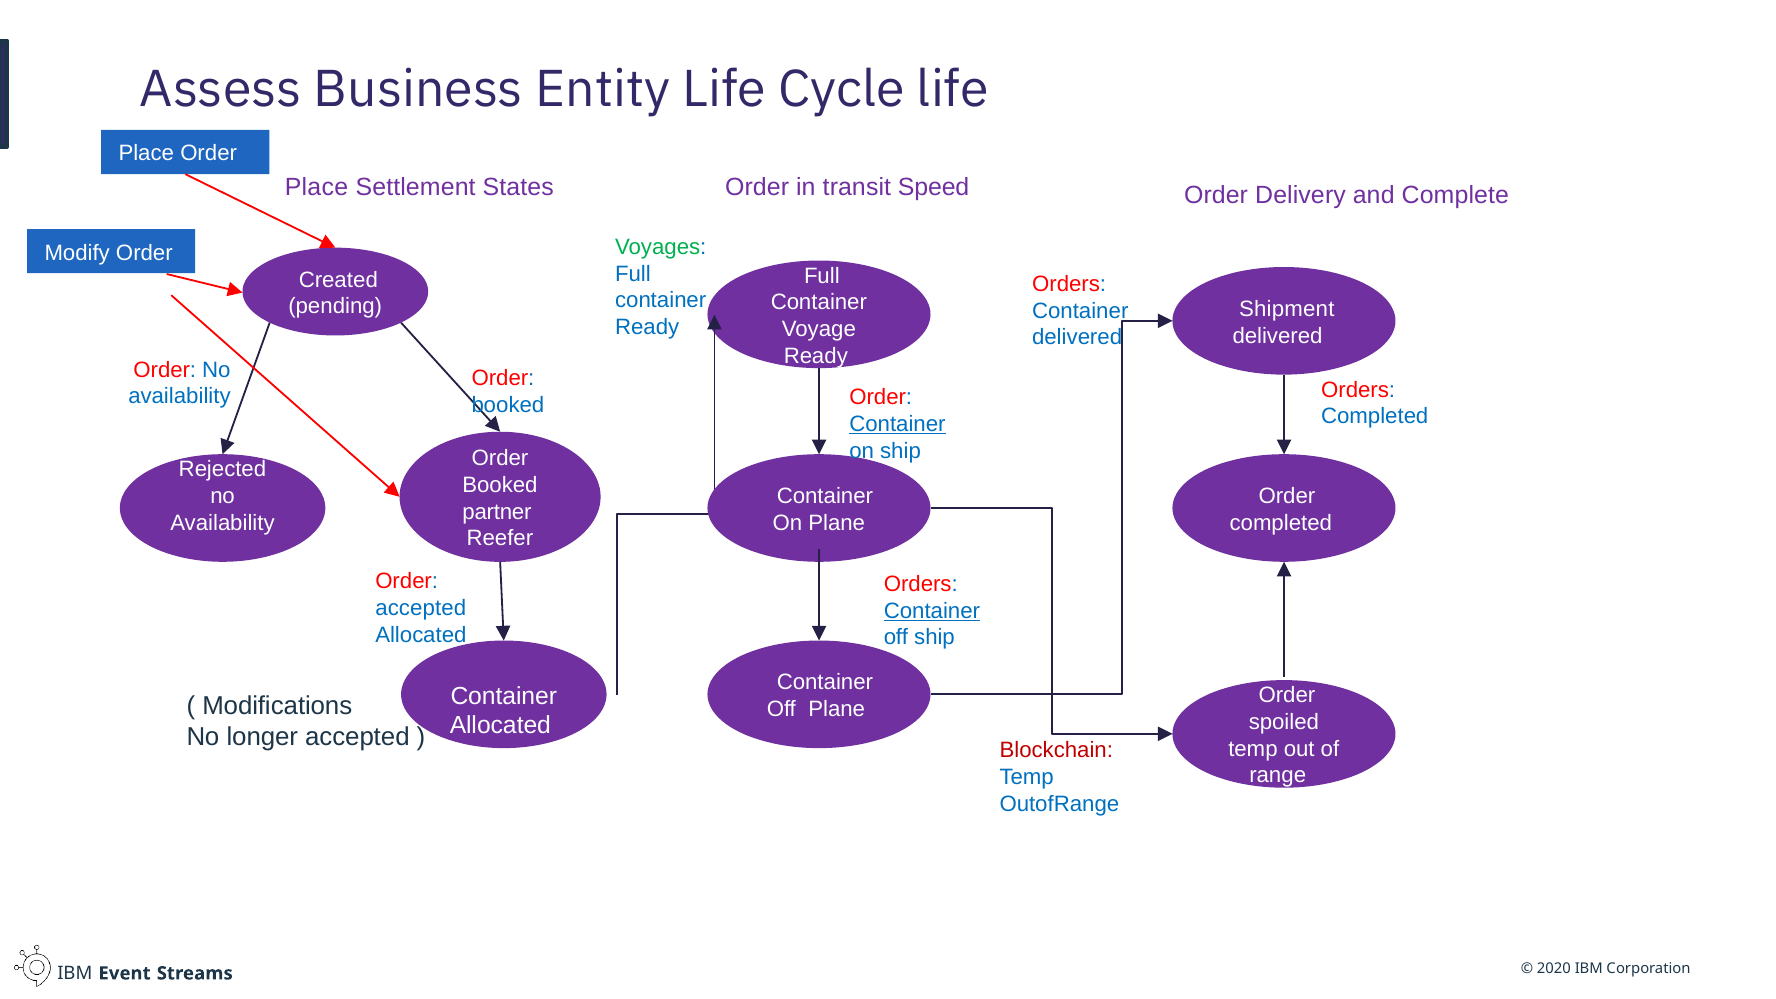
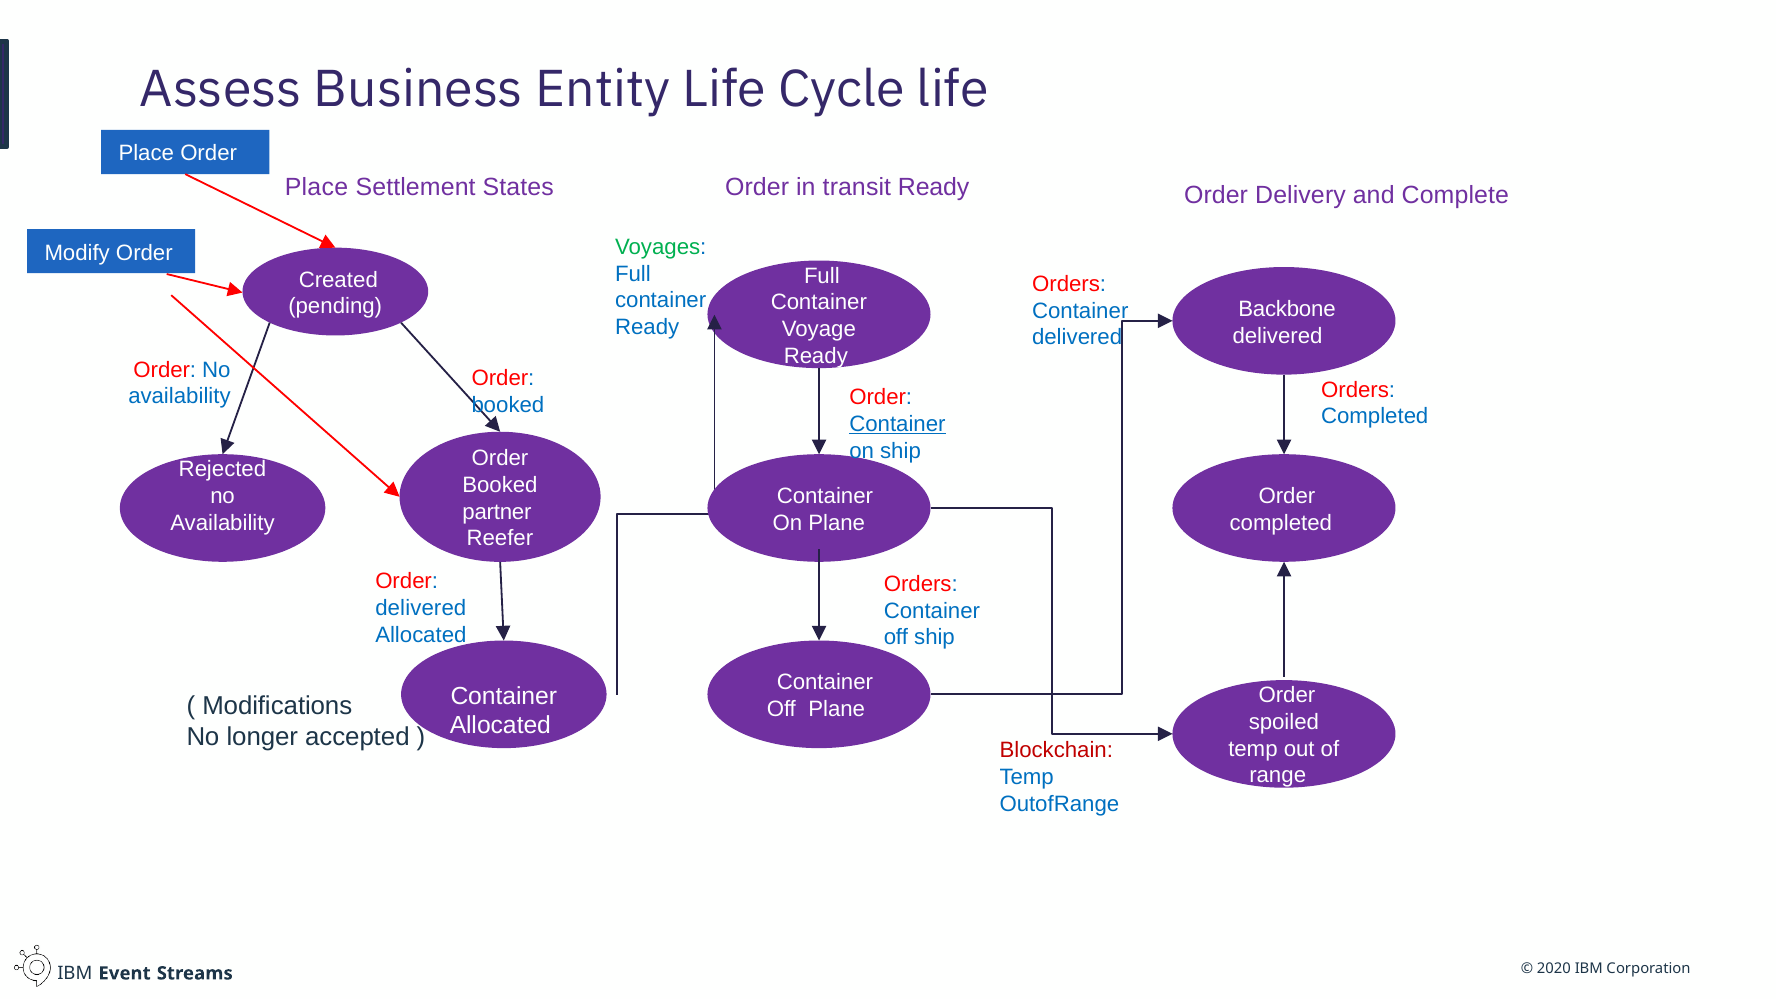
transit Speed: Speed -> Ready (934, 187)
Shipment: Shipment -> Backbone (1287, 309)
accepted: accepted -> delivered (421, 608)
Container underline: present -> none (932, 611)
